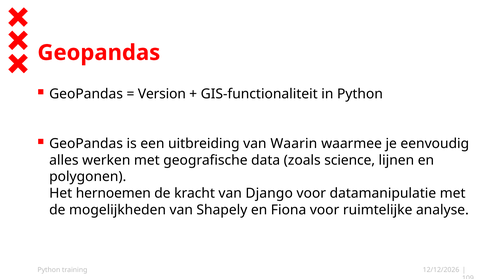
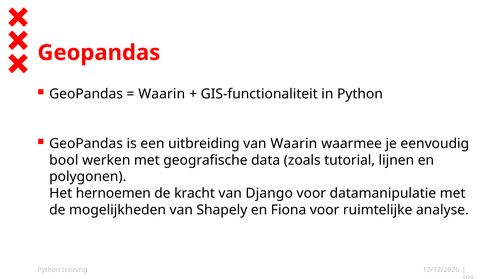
Version: Version -> Waarin (162, 94)
alles: alles -> bool (64, 161)
science: science -> tutorial (350, 161)
